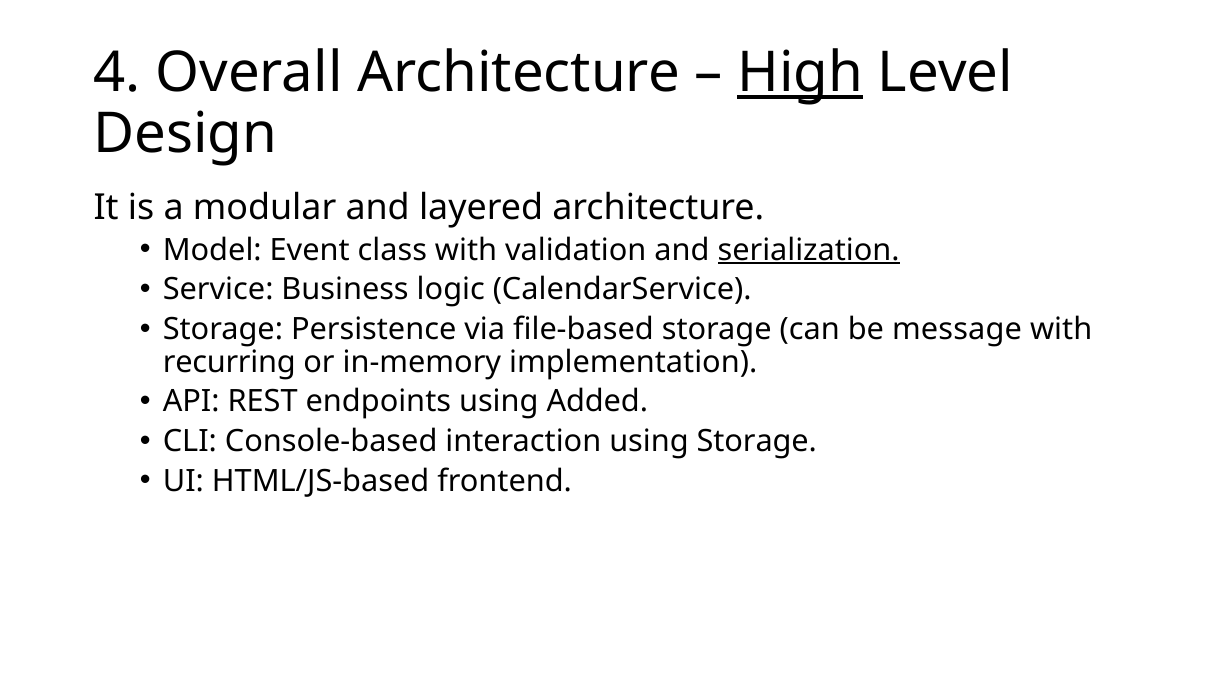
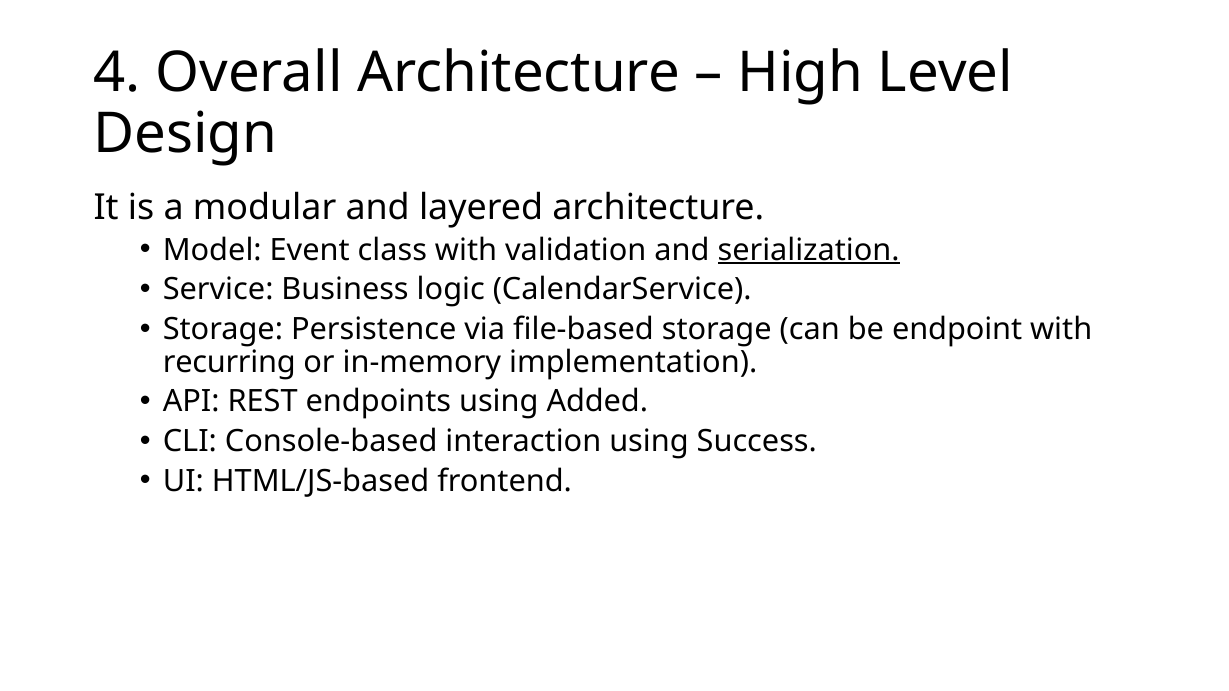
High underline: present -> none (800, 73)
message: message -> endpoint (957, 329)
using Storage: Storage -> Success (757, 442)
